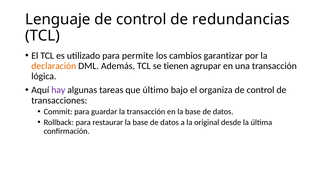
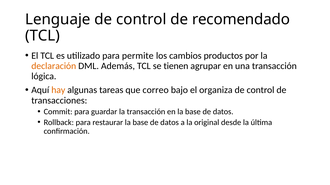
redundancias: redundancias -> recomendado (241, 20)
garantizar: garantizar -> productos (223, 56)
hay colour: purple -> orange (58, 90)
último: último -> correo (156, 90)
